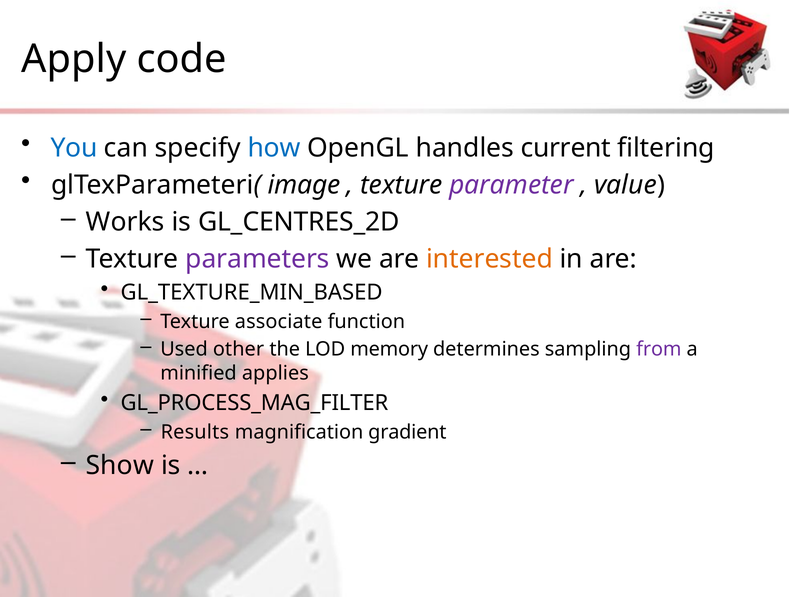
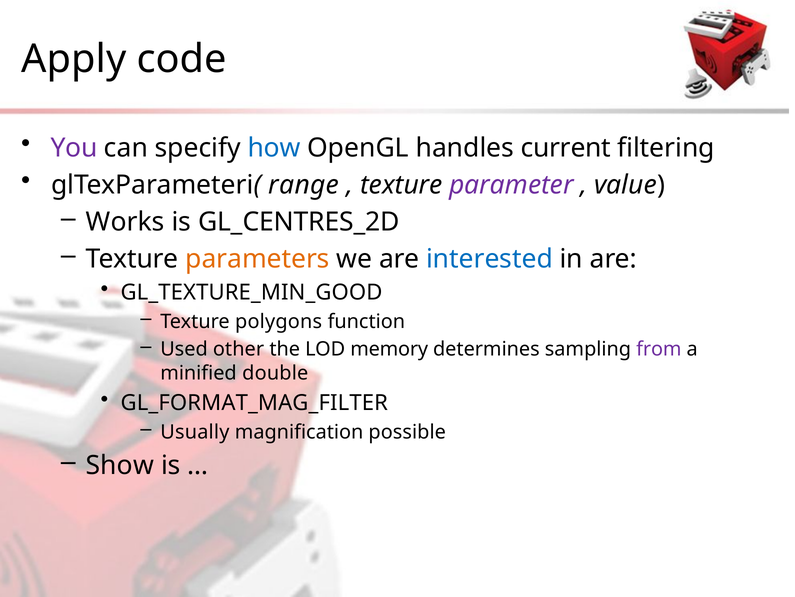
You colour: blue -> purple (74, 148)
image: image -> range (304, 185)
parameters colour: purple -> orange (257, 259)
interested colour: orange -> blue (489, 259)
GL_TEXTURE_MIN_BASED: GL_TEXTURE_MIN_BASED -> GL_TEXTURE_MIN_GOOD (252, 292)
associate: associate -> polygons (279, 321)
applies: applies -> double (275, 373)
GL_PROCESS_MAG_FILTER: GL_PROCESS_MAG_FILTER -> GL_FORMAT_MAG_FILTER (254, 403)
Results: Results -> Usually (195, 432)
gradient: gradient -> possible (407, 432)
